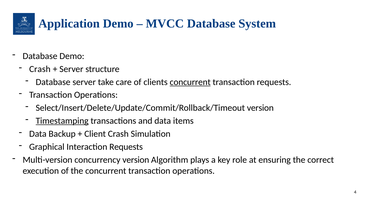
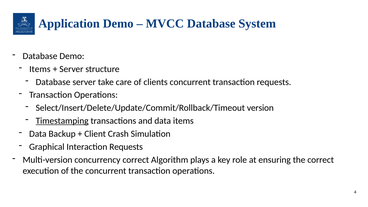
Crash: Crash -> Items (40, 69)
concurrent underline: present -> none (190, 82)
concurrency version: version -> correct (136, 160)
